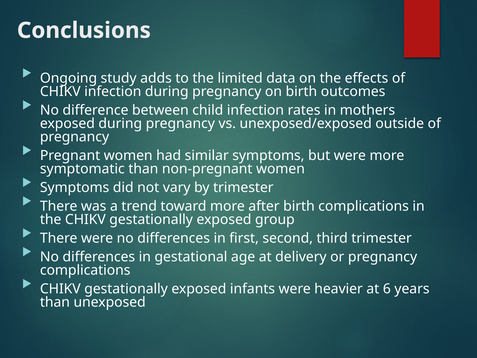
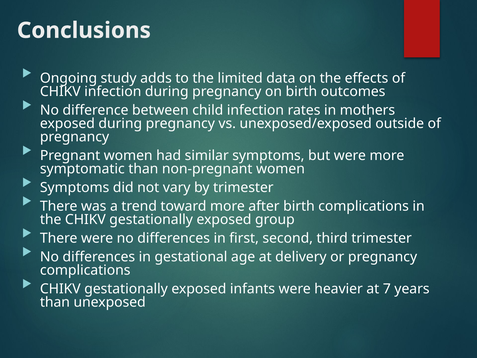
6: 6 -> 7 (387, 289)
